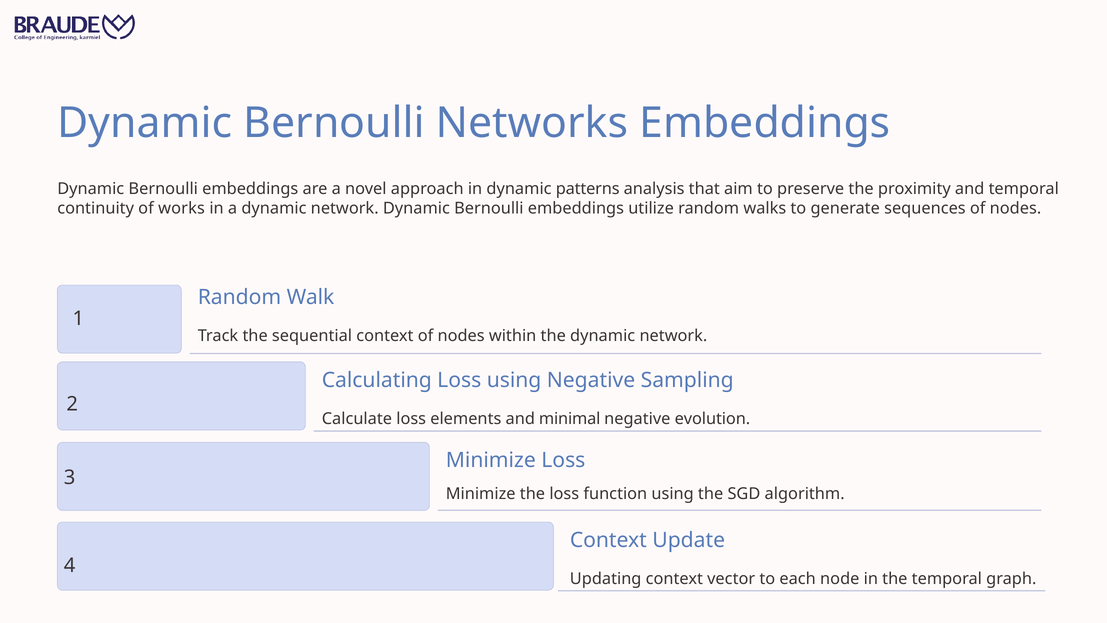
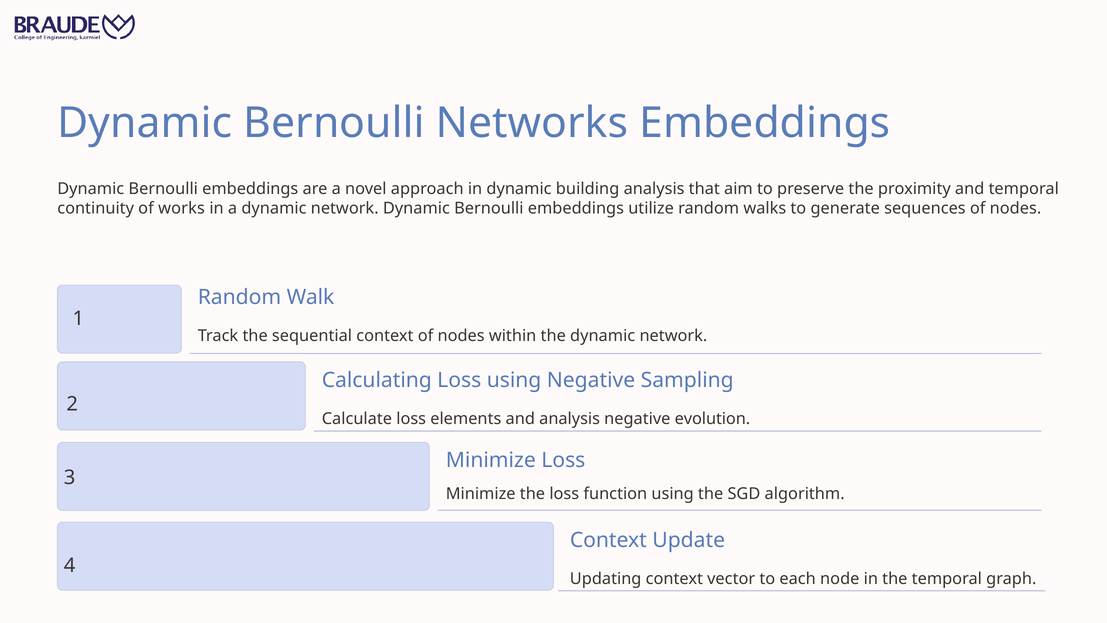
patterns: patterns -> building (588, 189)
and minimal: minimal -> analysis (570, 419)
